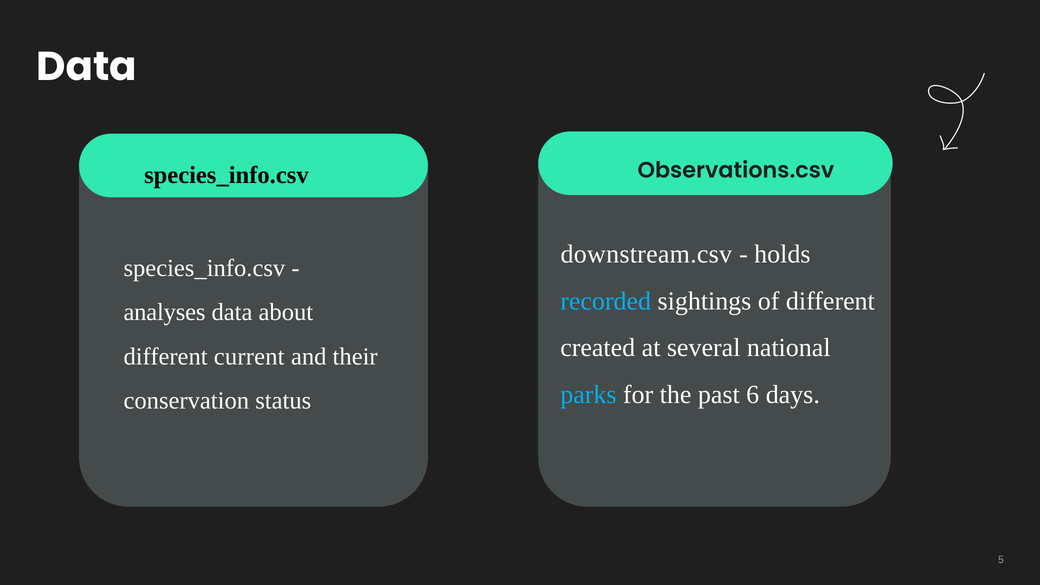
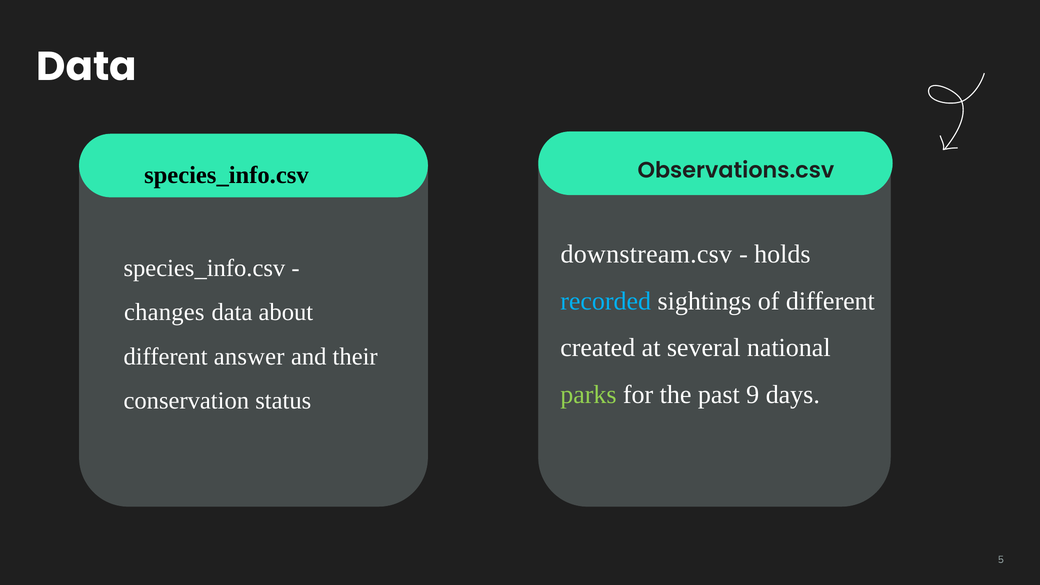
analyses: analyses -> changes (164, 312)
current: current -> answer (249, 357)
parks colour: light blue -> light green (588, 395)
6: 6 -> 9 (753, 395)
